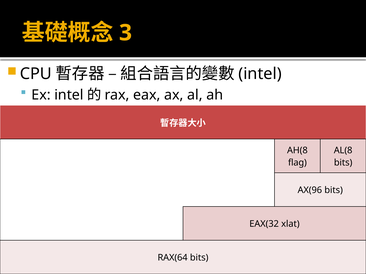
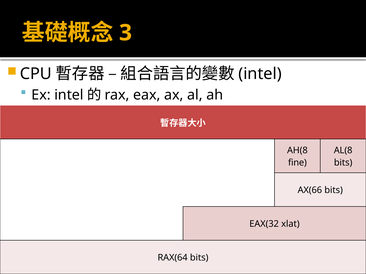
flag: flag -> fine (297, 163)
AX(96: AX(96 -> AX(66 (310, 191)
